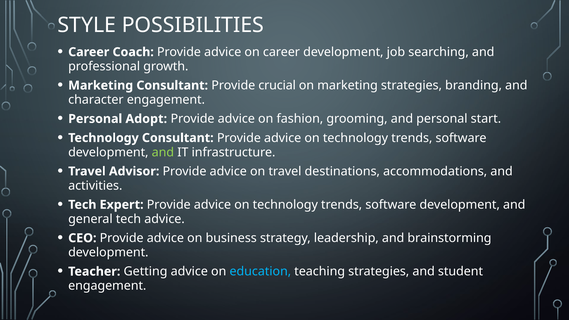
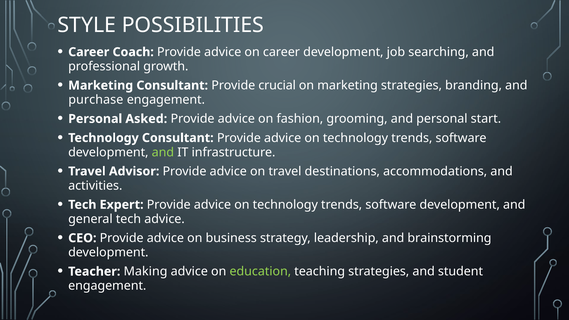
character: character -> purchase (96, 100)
Adopt: Adopt -> Asked (146, 119)
Getting: Getting -> Making (146, 272)
education colour: light blue -> light green (260, 272)
